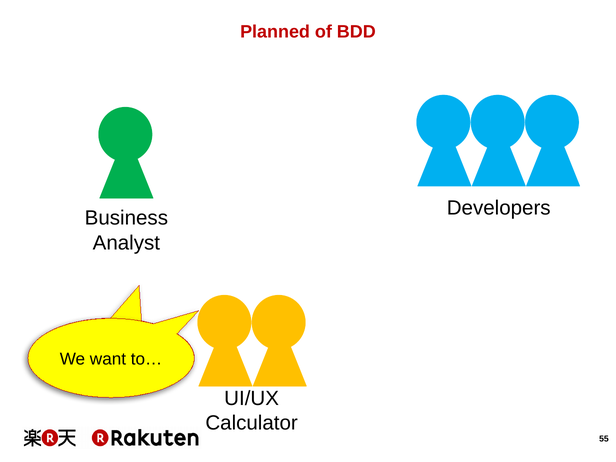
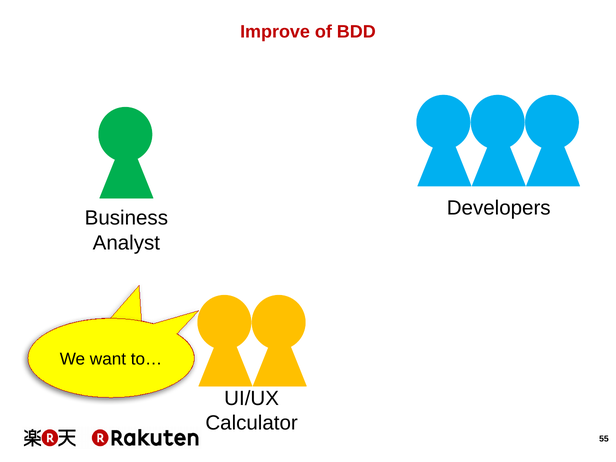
Planned: Planned -> Improve (275, 32)
